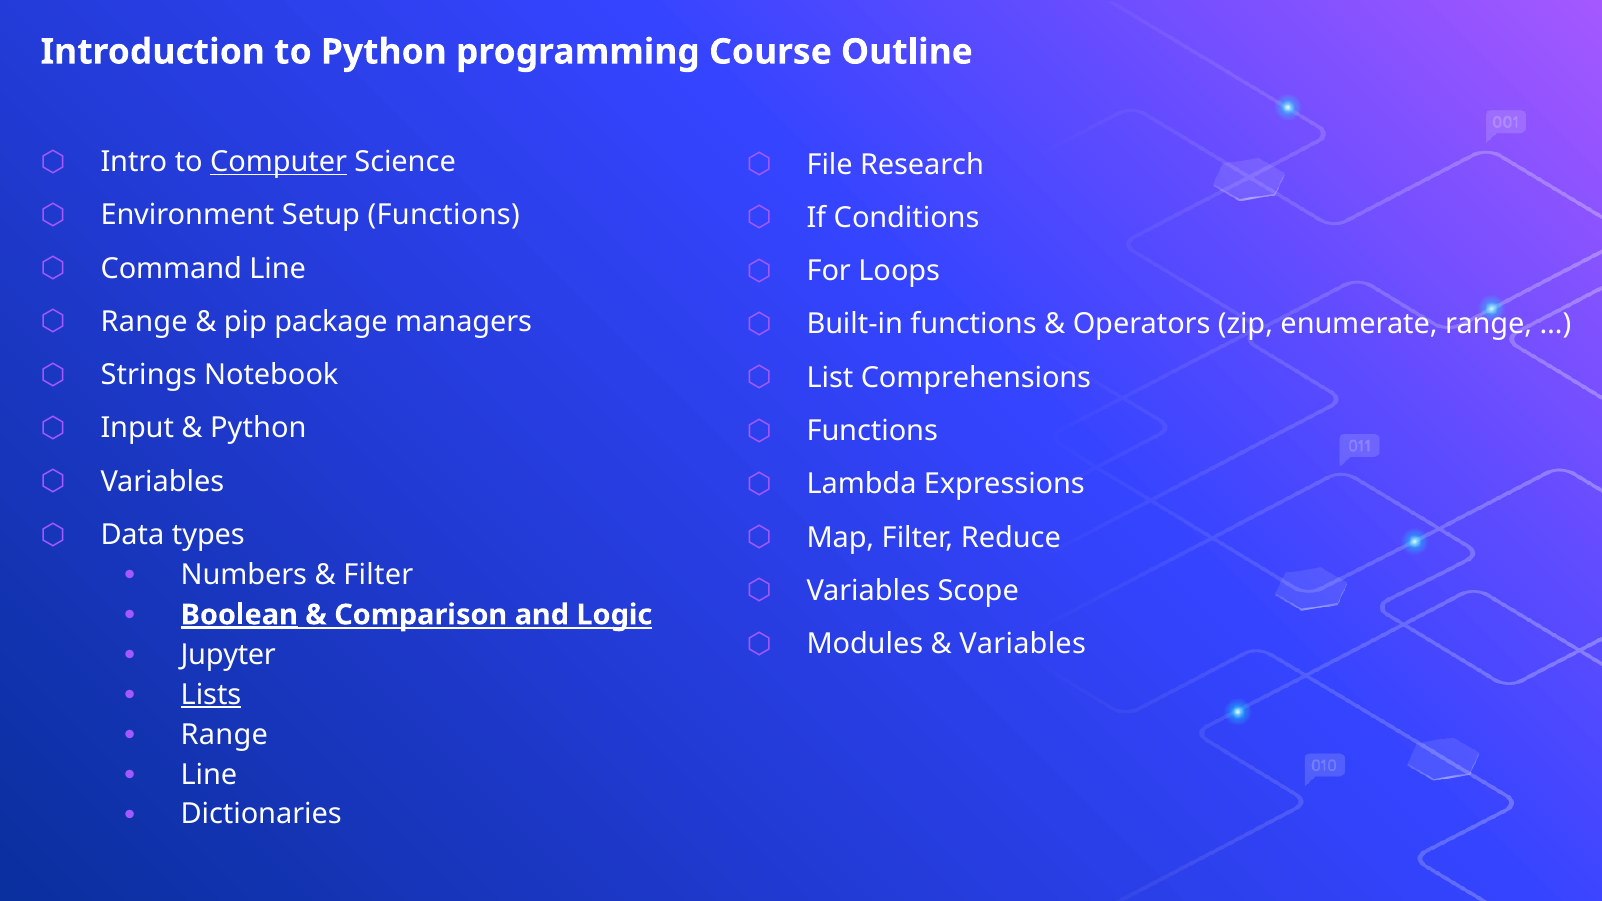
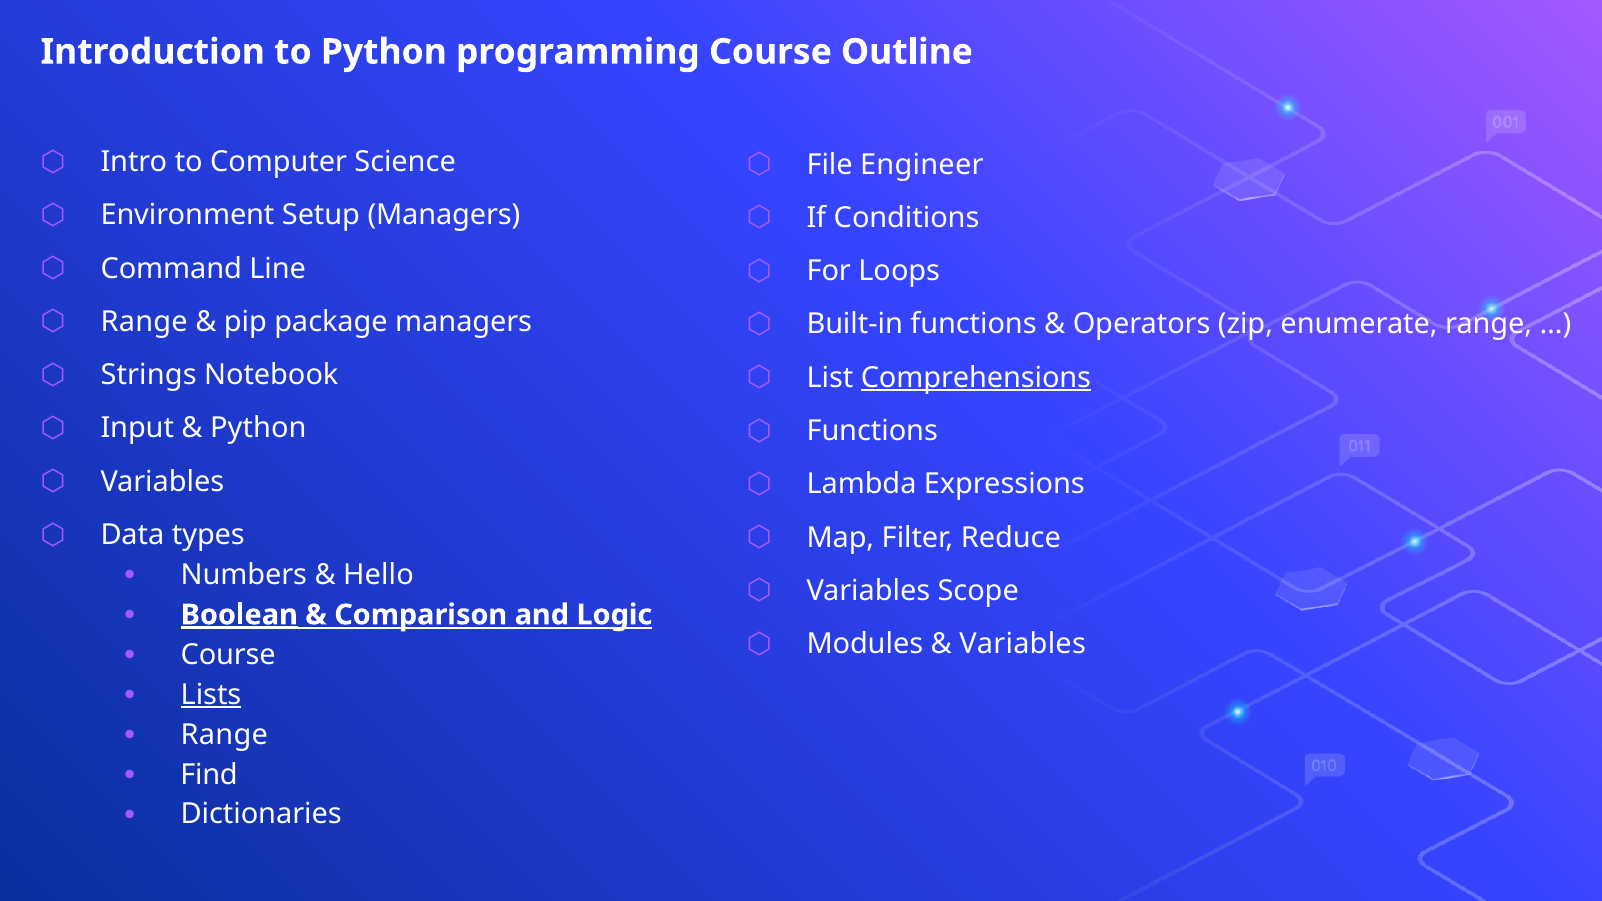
Computer underline: present -> none (279, 162)
Research: Research -> Engineer (922, 165)
Setup Functions: Functions -> Managers (444, 215)
Comprehensions underline: none -> present (976, 378)
Filter: Filter -> Hello (378, 575)
Jupyter: Jupyter -> Course (228, 655)
Line: Line -> Find (209, 775)
